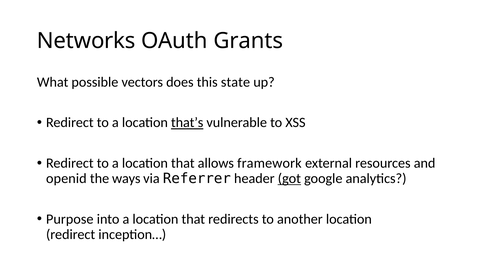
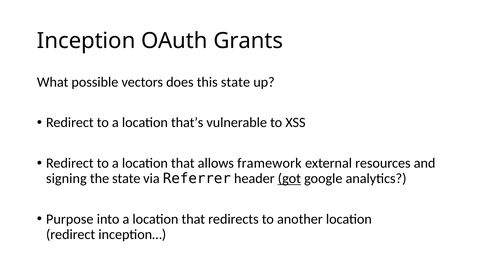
Networks: Networks -> Inception (86, 41)
that’s underline: present -> none (187, 123)
openid: openid -> signing (66, 178)
the ways: ways -> state (126, 178)
